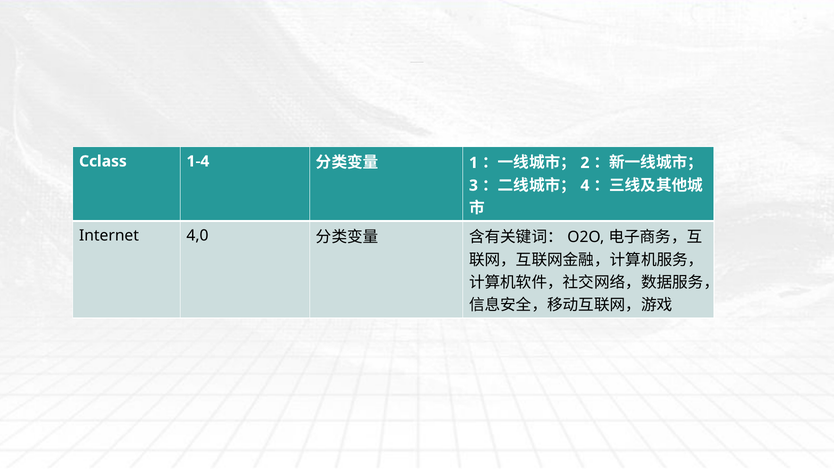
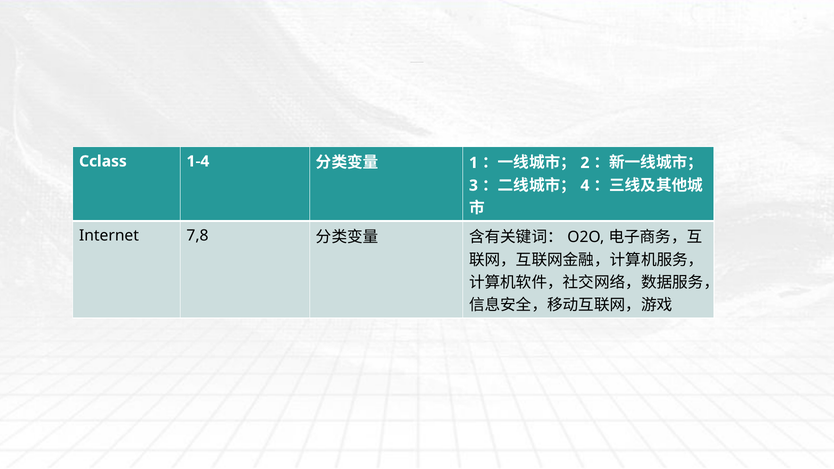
4,0: 4,0 -> 7,8 (198, 236)
